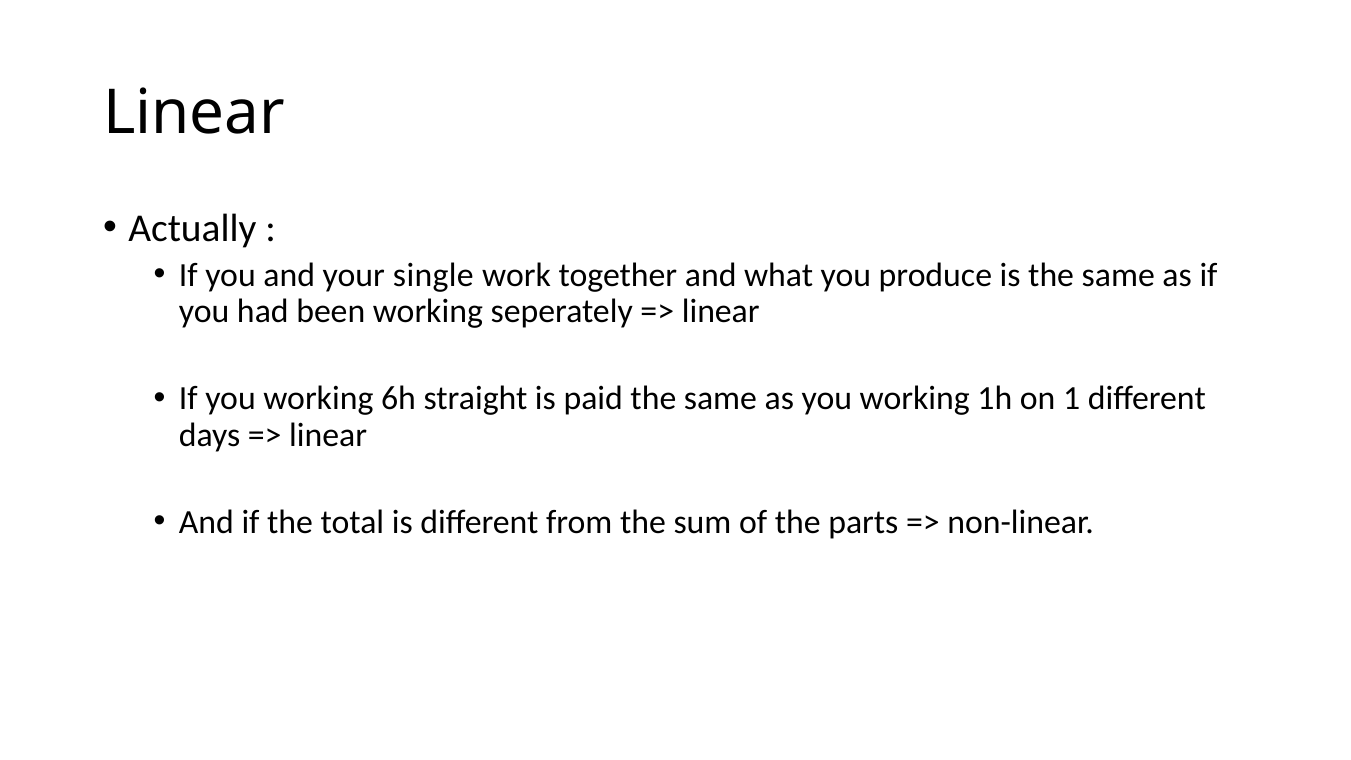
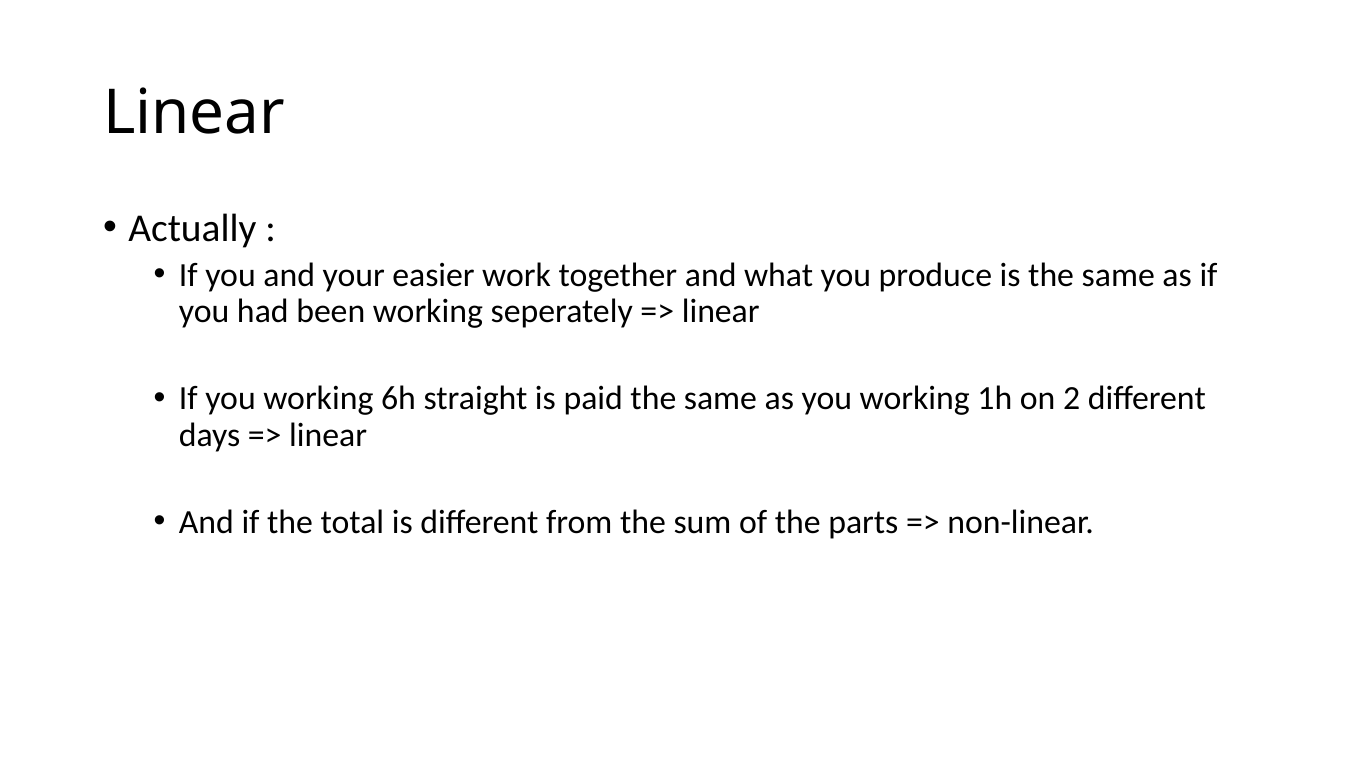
single: single -> easier (434, 275)
1: 1 -> 2 (1072, 398)
